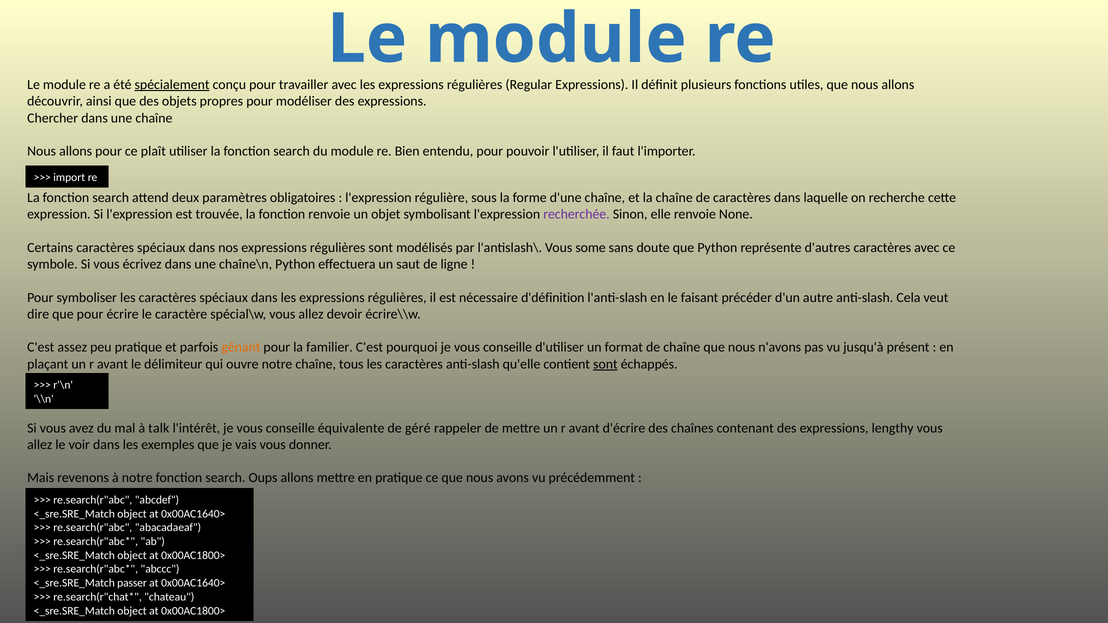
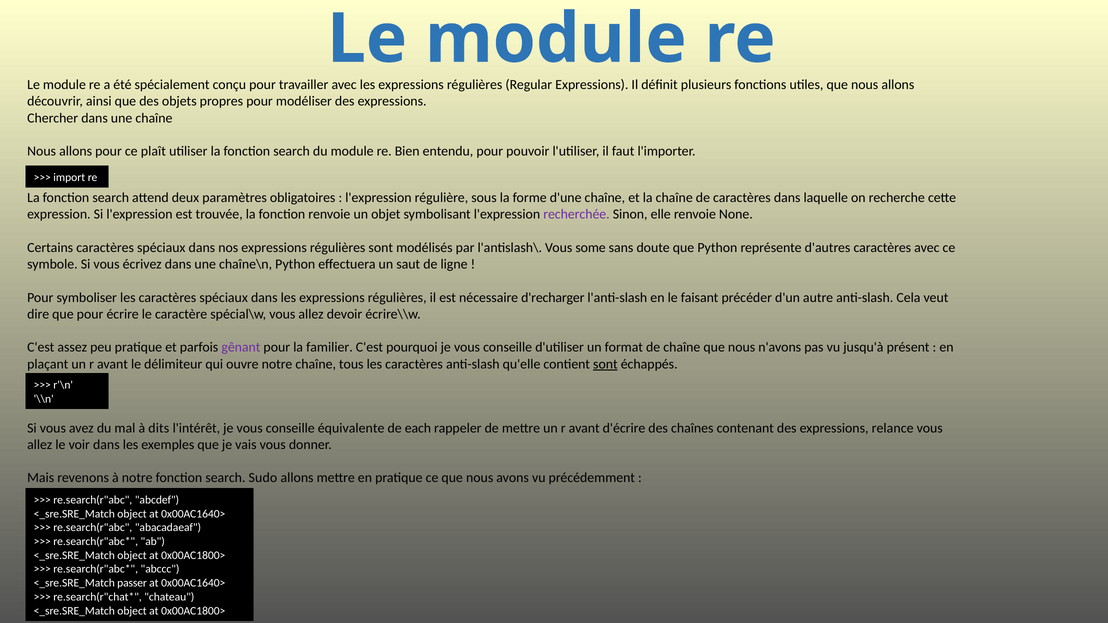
spécialement underline: present -> none (172, 85)
d'définition: d'définition -> d'recharger (553, 298)
gênant colour: orange -> purple (241, 347)
talk: talk -> dits (159, 428)
géré: géré -> each (418, 428)
lengthy: lengthy -> relance (893, 428)
Oups: Oups -> Sudo (263, 478)
